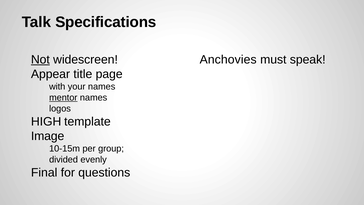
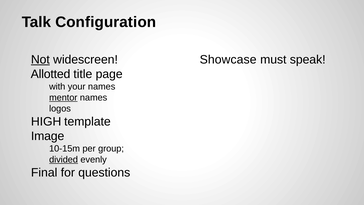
Specifications: Specifications -> Configuration (106, 22)
Anchovies: Anchovies -> Showcase (228, 60)
Appear: Appear -> Allotted (51, 74)
divided underline: none -> present (64, 159)
